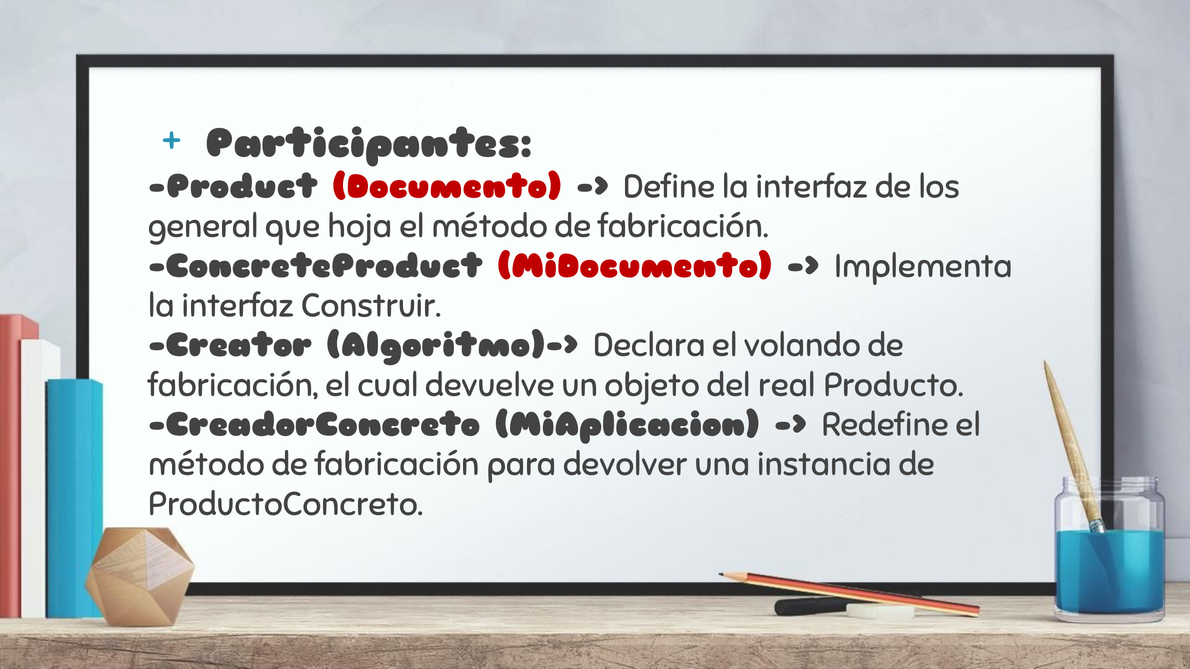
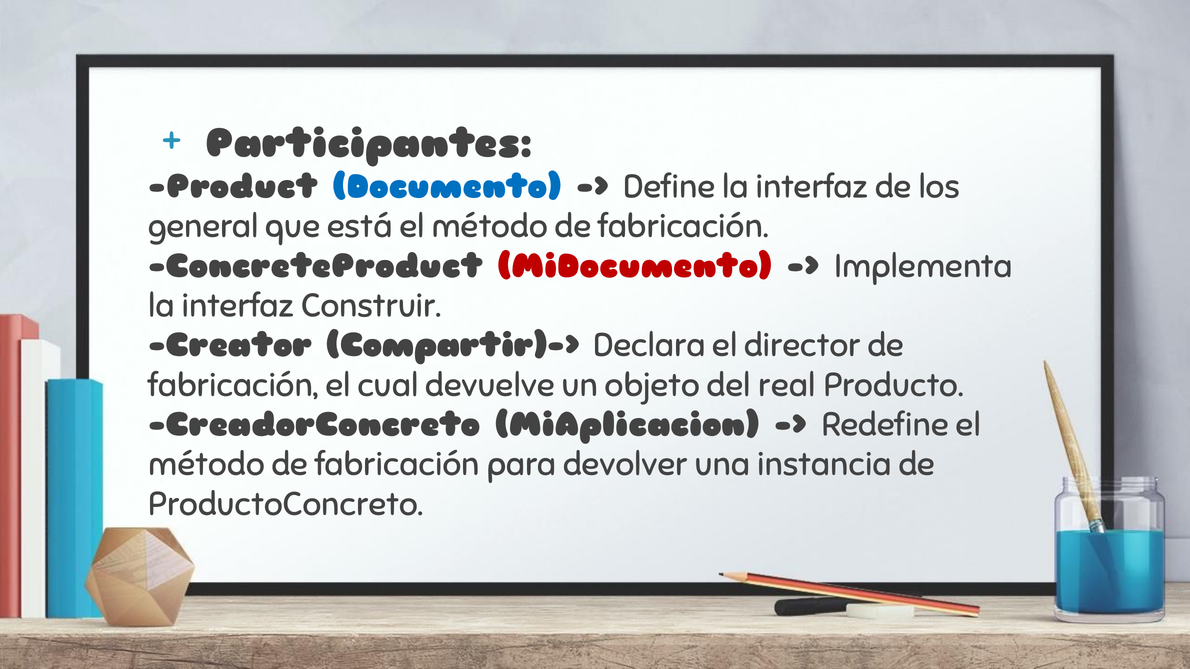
Documento colour: red -> blue (447, 187)
hoja: hoja -> está (360, 227)
Algoritmo)->: Algoritmo)-> -> Compartir)-> (453, 346)
volando: volando -> director (803, 346)
